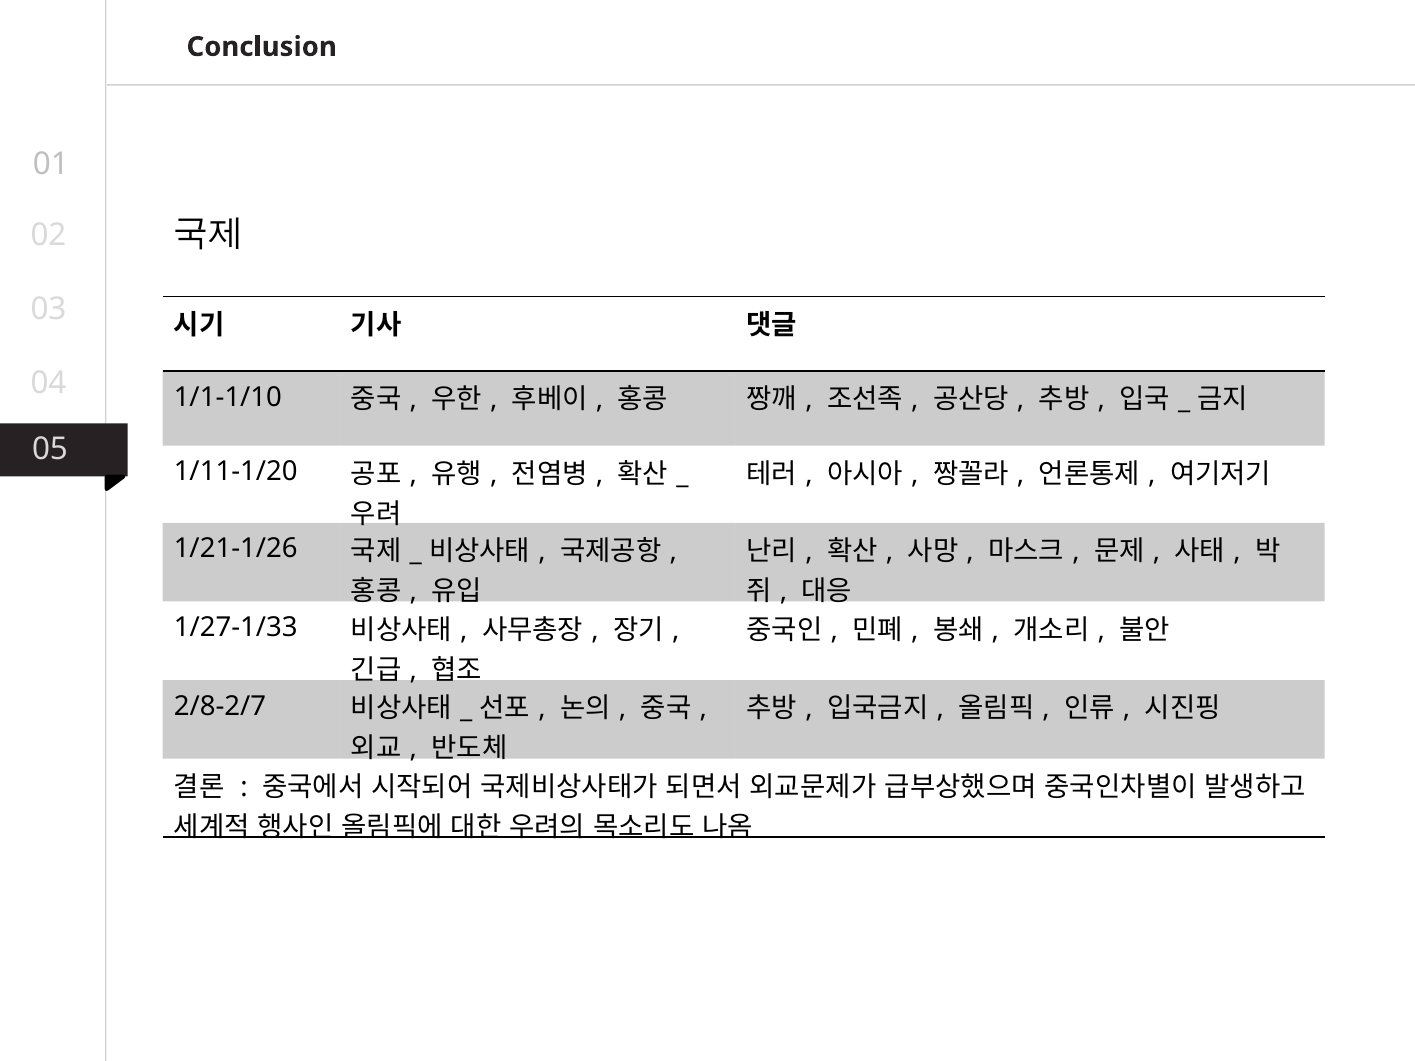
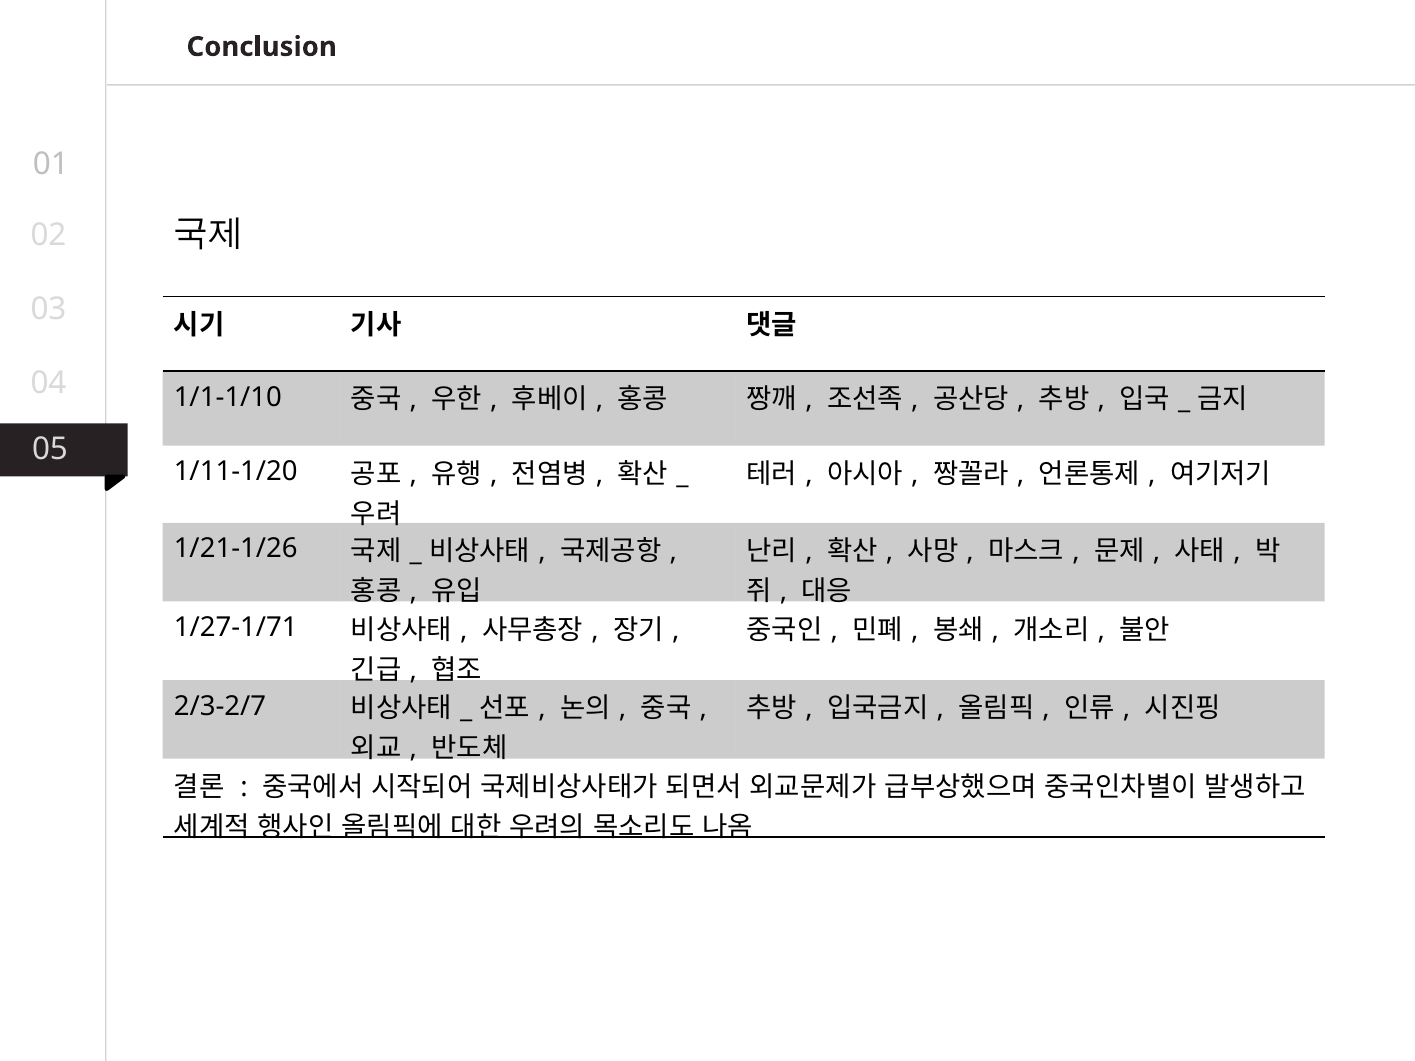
1/27-1/33: 1/27-1/33 -> 1/27-1/71 (236, 628)
2/8-2/7: 2/8-2/7 -> 2/3-2/7 (220, 706)
